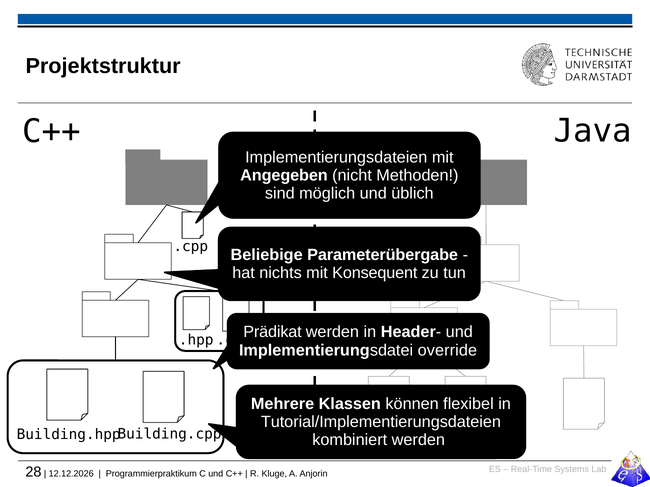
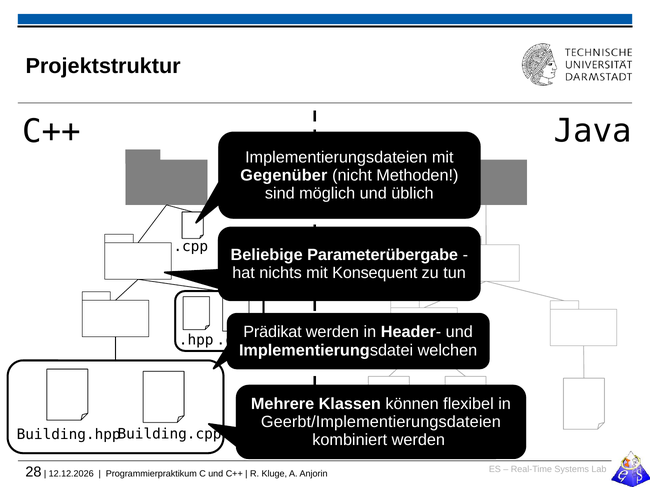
Angegeben: Angegeben -> Gegenüber (284, 175)
override: override -> welchen (447, 351)
Tutorial/Implementierungsdateien: Tutorial/Implementierungsdateien -> Geerbt/Implementierungsdateien (381, 422)
